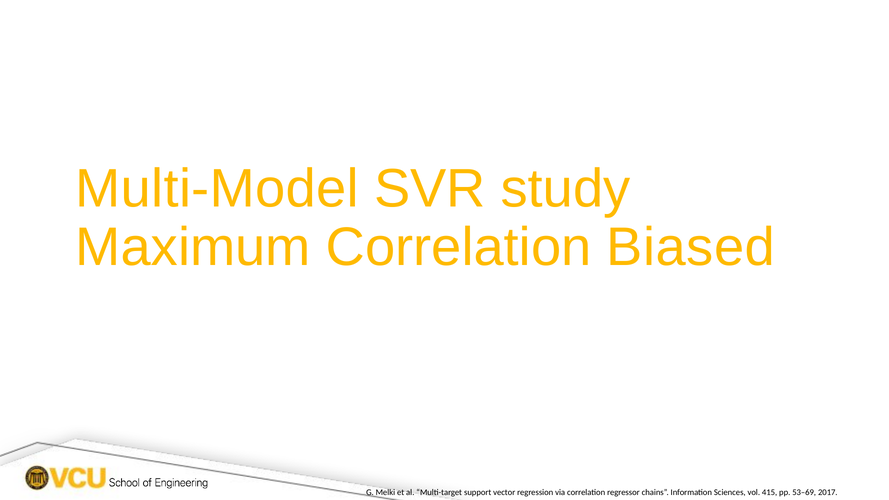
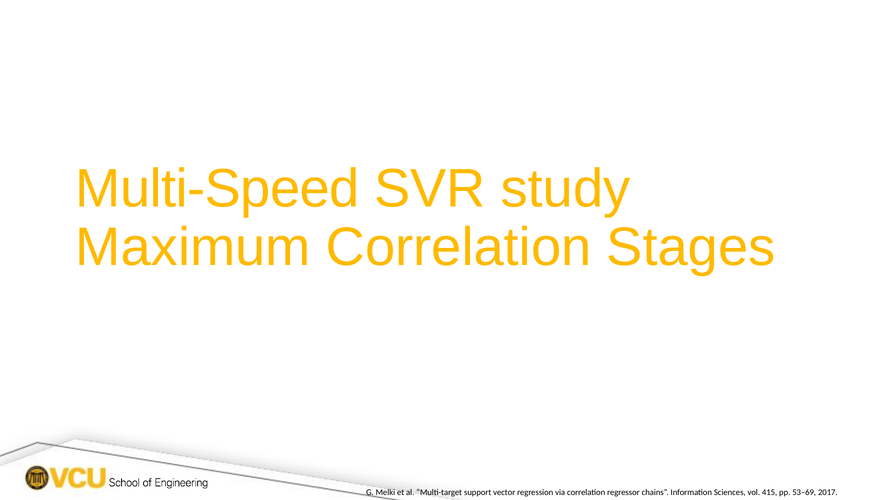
Multi-Model: Multi-Model -> Multi-Speed (218, 189)
Biased: Biased -> Stages (691, 247)
